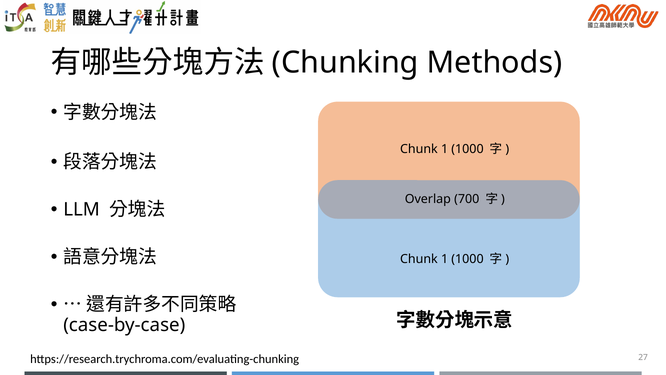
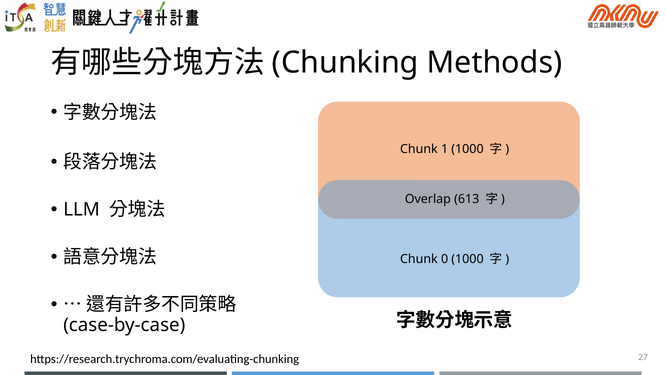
700: 700 -> 613 (467, 199)
1: 1 -> 0 (445, 259)
